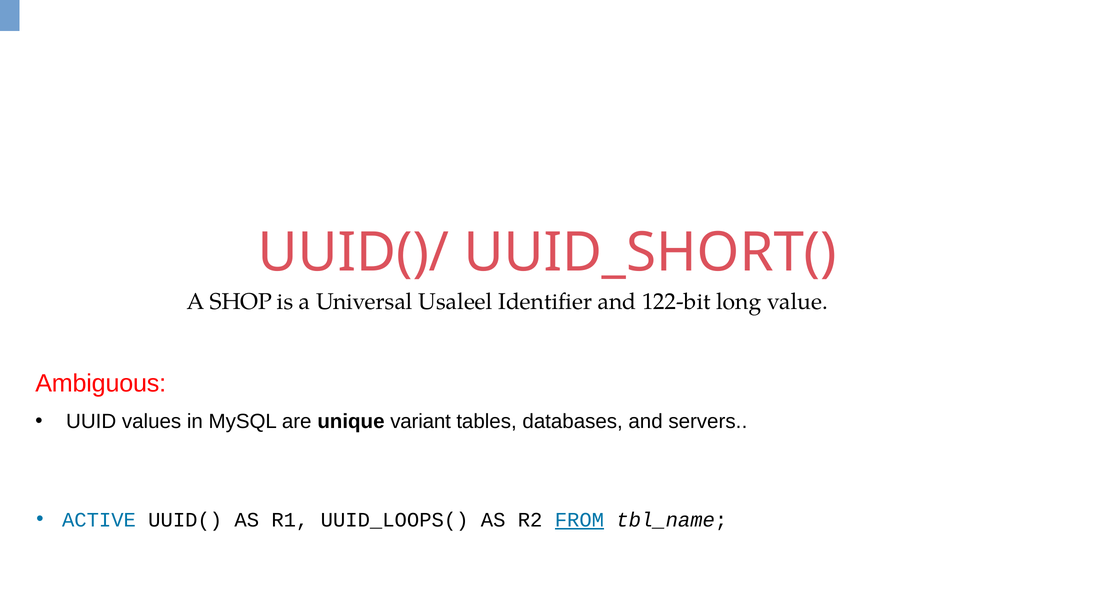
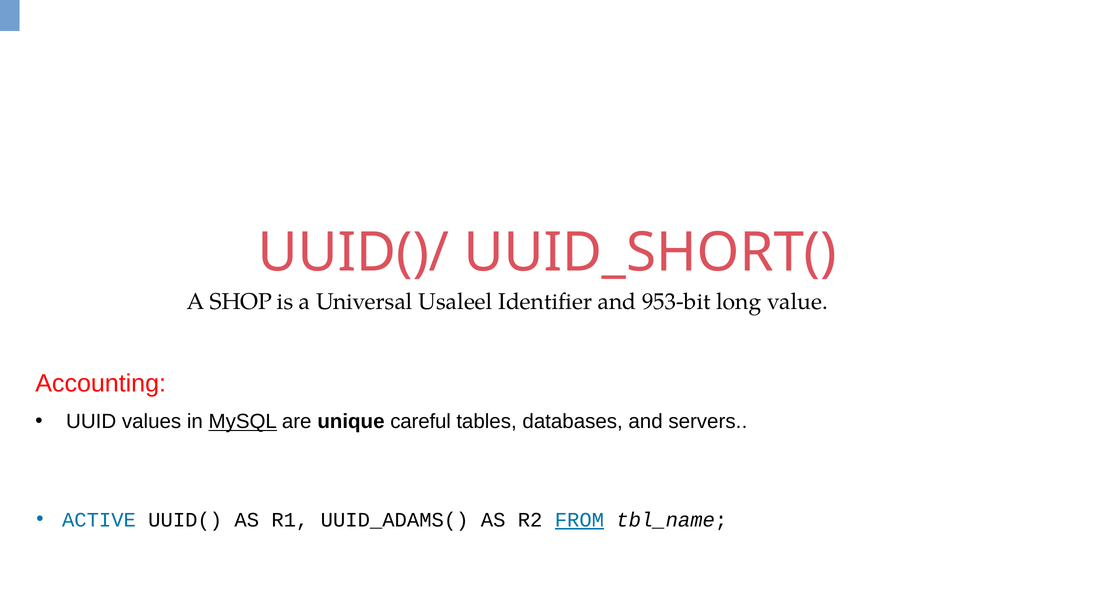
122-bit: 122-bit -> 953-bit (676, 302)
Ambiguous: Ambiguous -> Accounting (101, 384)
MySQL underline: none -> present (243, 421)
variant: variant -> careful (421, 421)
UUID_LOOPS(: UUID_LOOPS( -> UUID_ADAMS( (395, 520)
